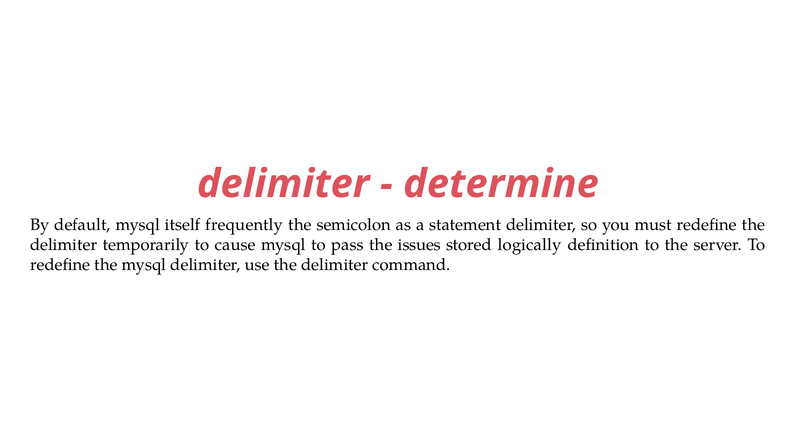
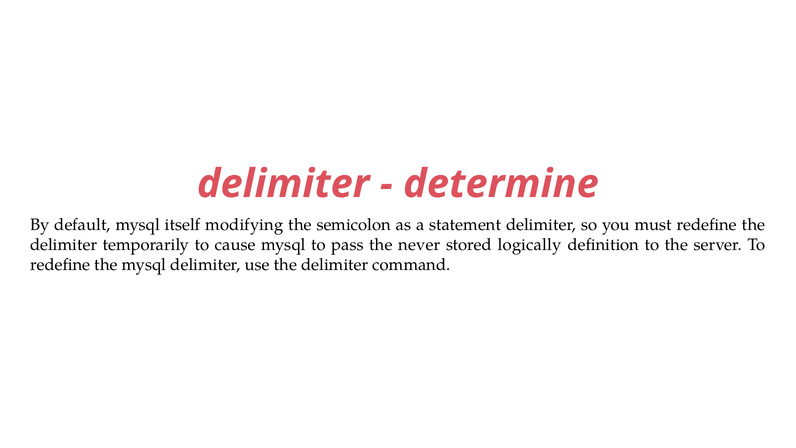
frequently: frequently -> modifying (244, 225)
issues: issues -> never (419, 245)
